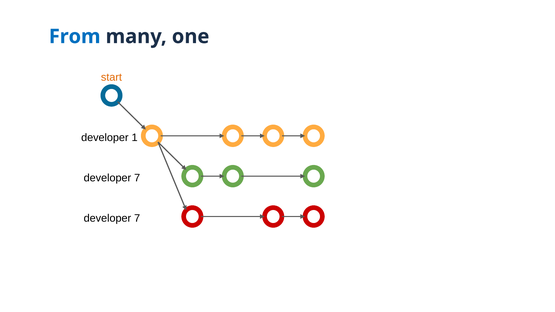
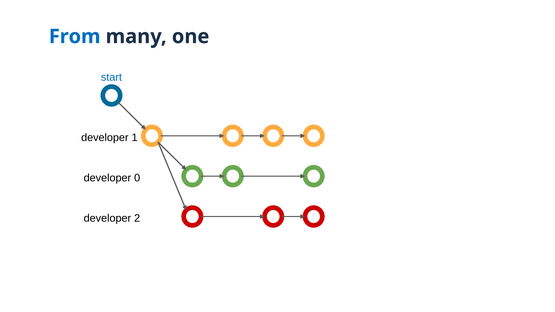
start colour: orange -> blue (111, 77)
7: 7 -> 0 (137, 178)
7: 7 -> 2 (137, 218)
